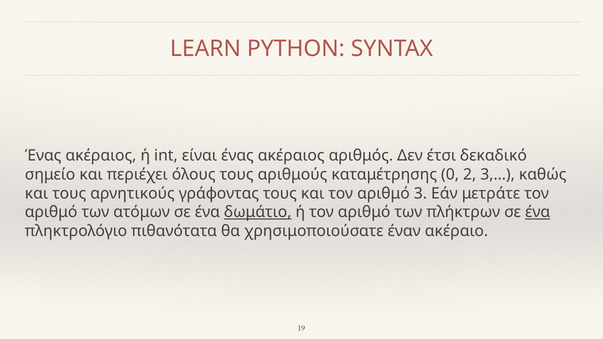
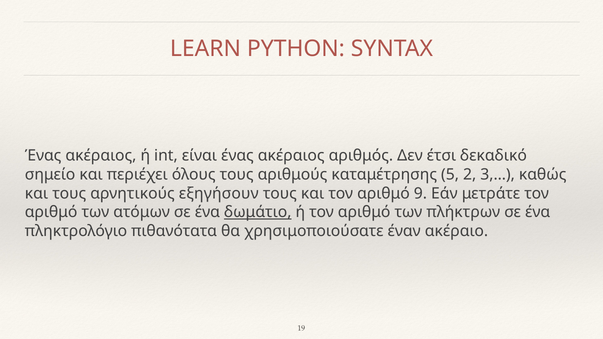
0: 0 -> 5 (450, 175)
γράφοντας: γράφοντας -> εξηγήσουν (219, 193)
3: 3 -> 9 (420, 193)
ένα underline: present -> none (538, 212)
